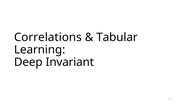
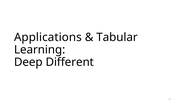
Correlations: Correlations -> Applications (48, 37)
Invariant: Invariant -> Different (70, 62)
